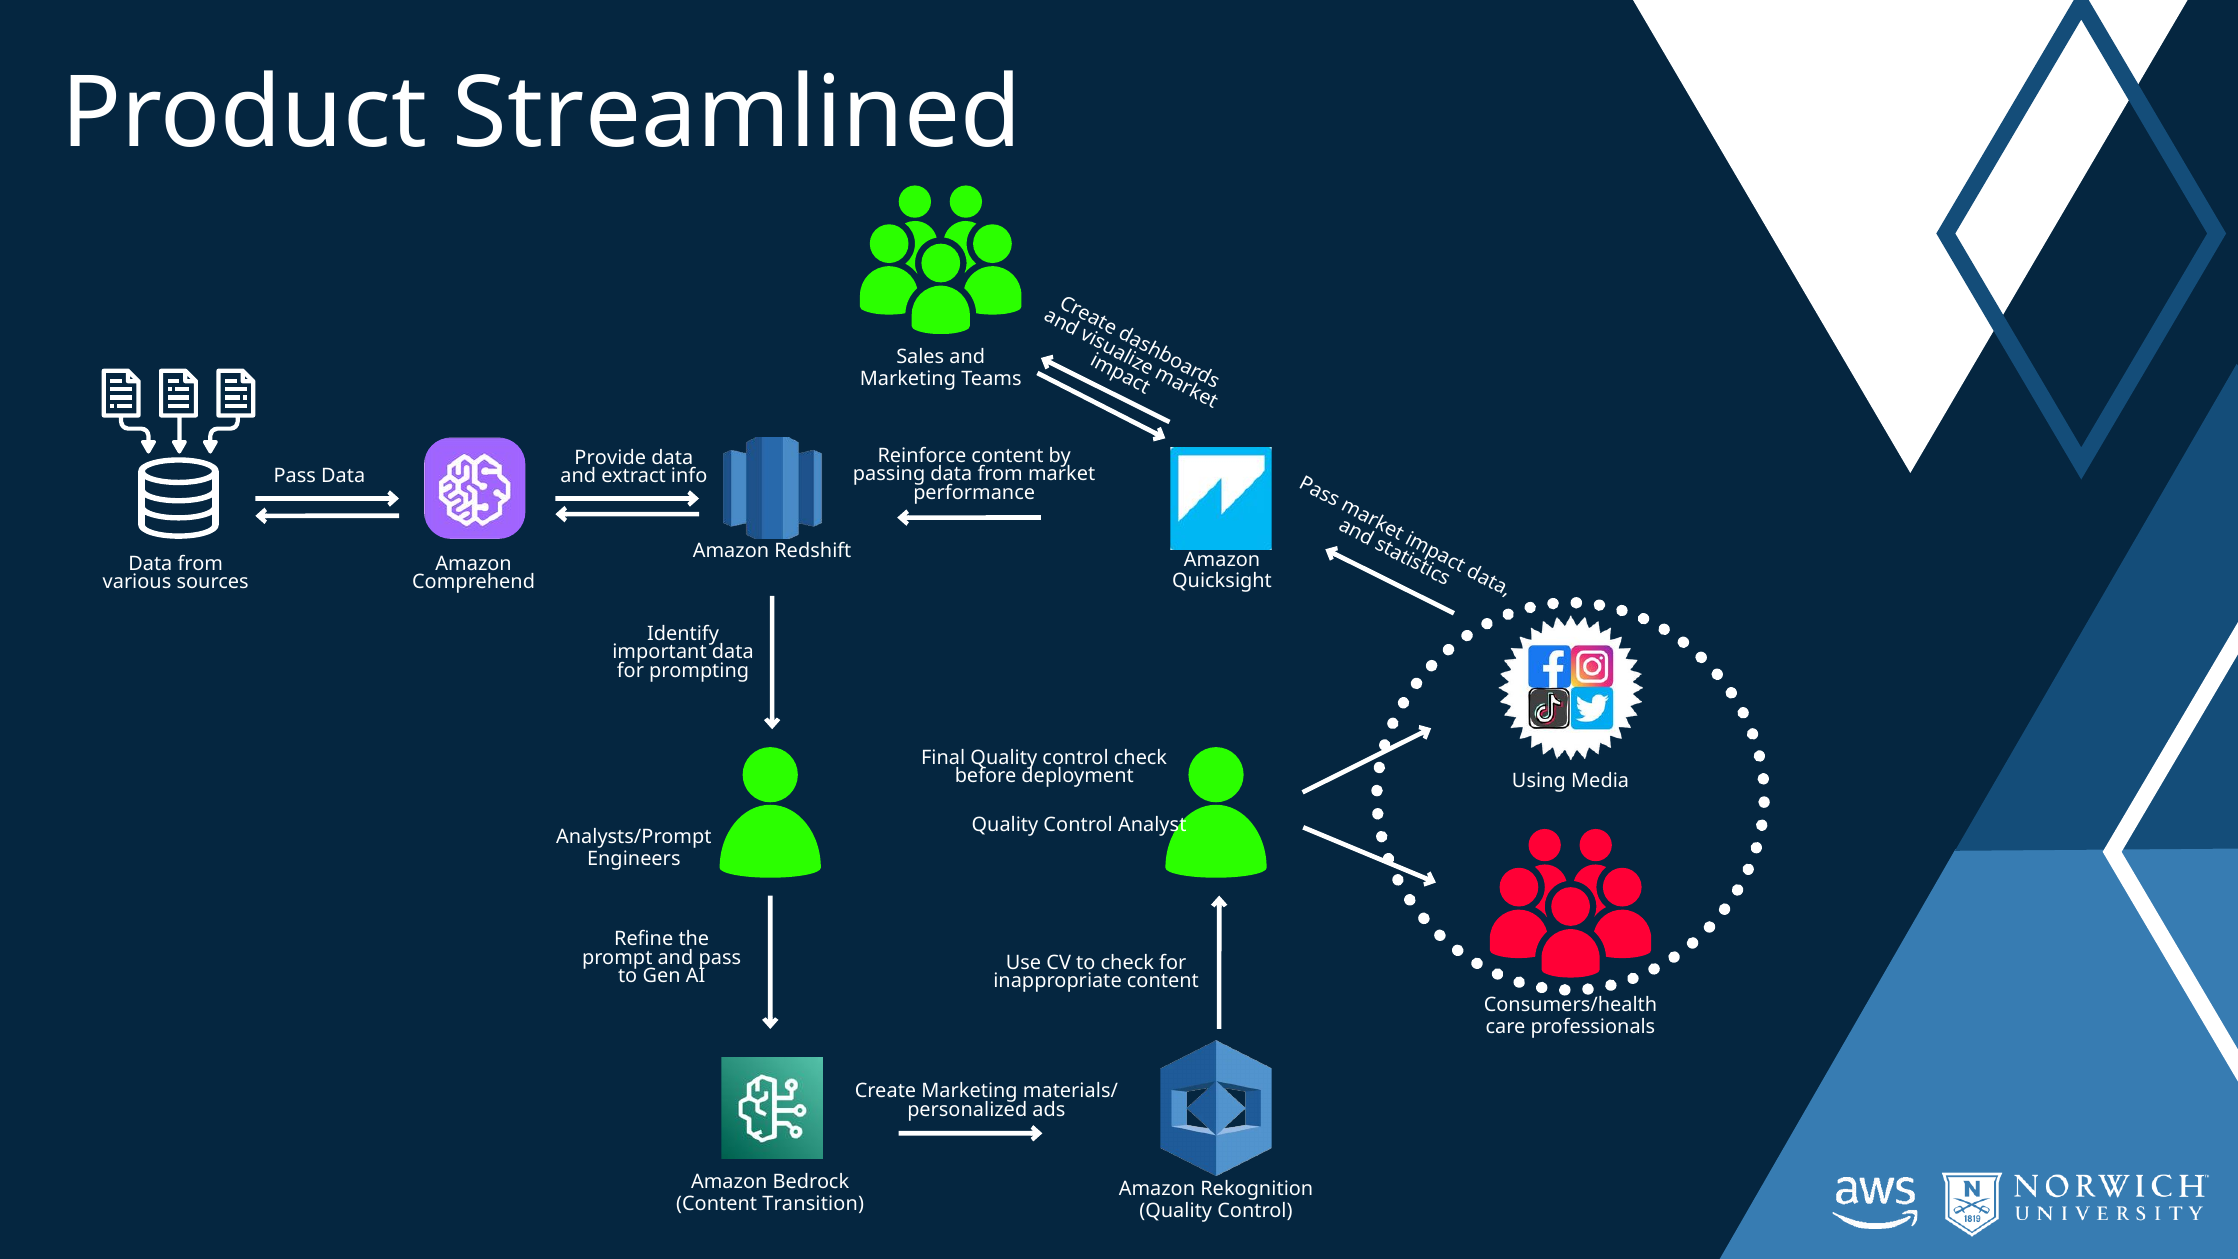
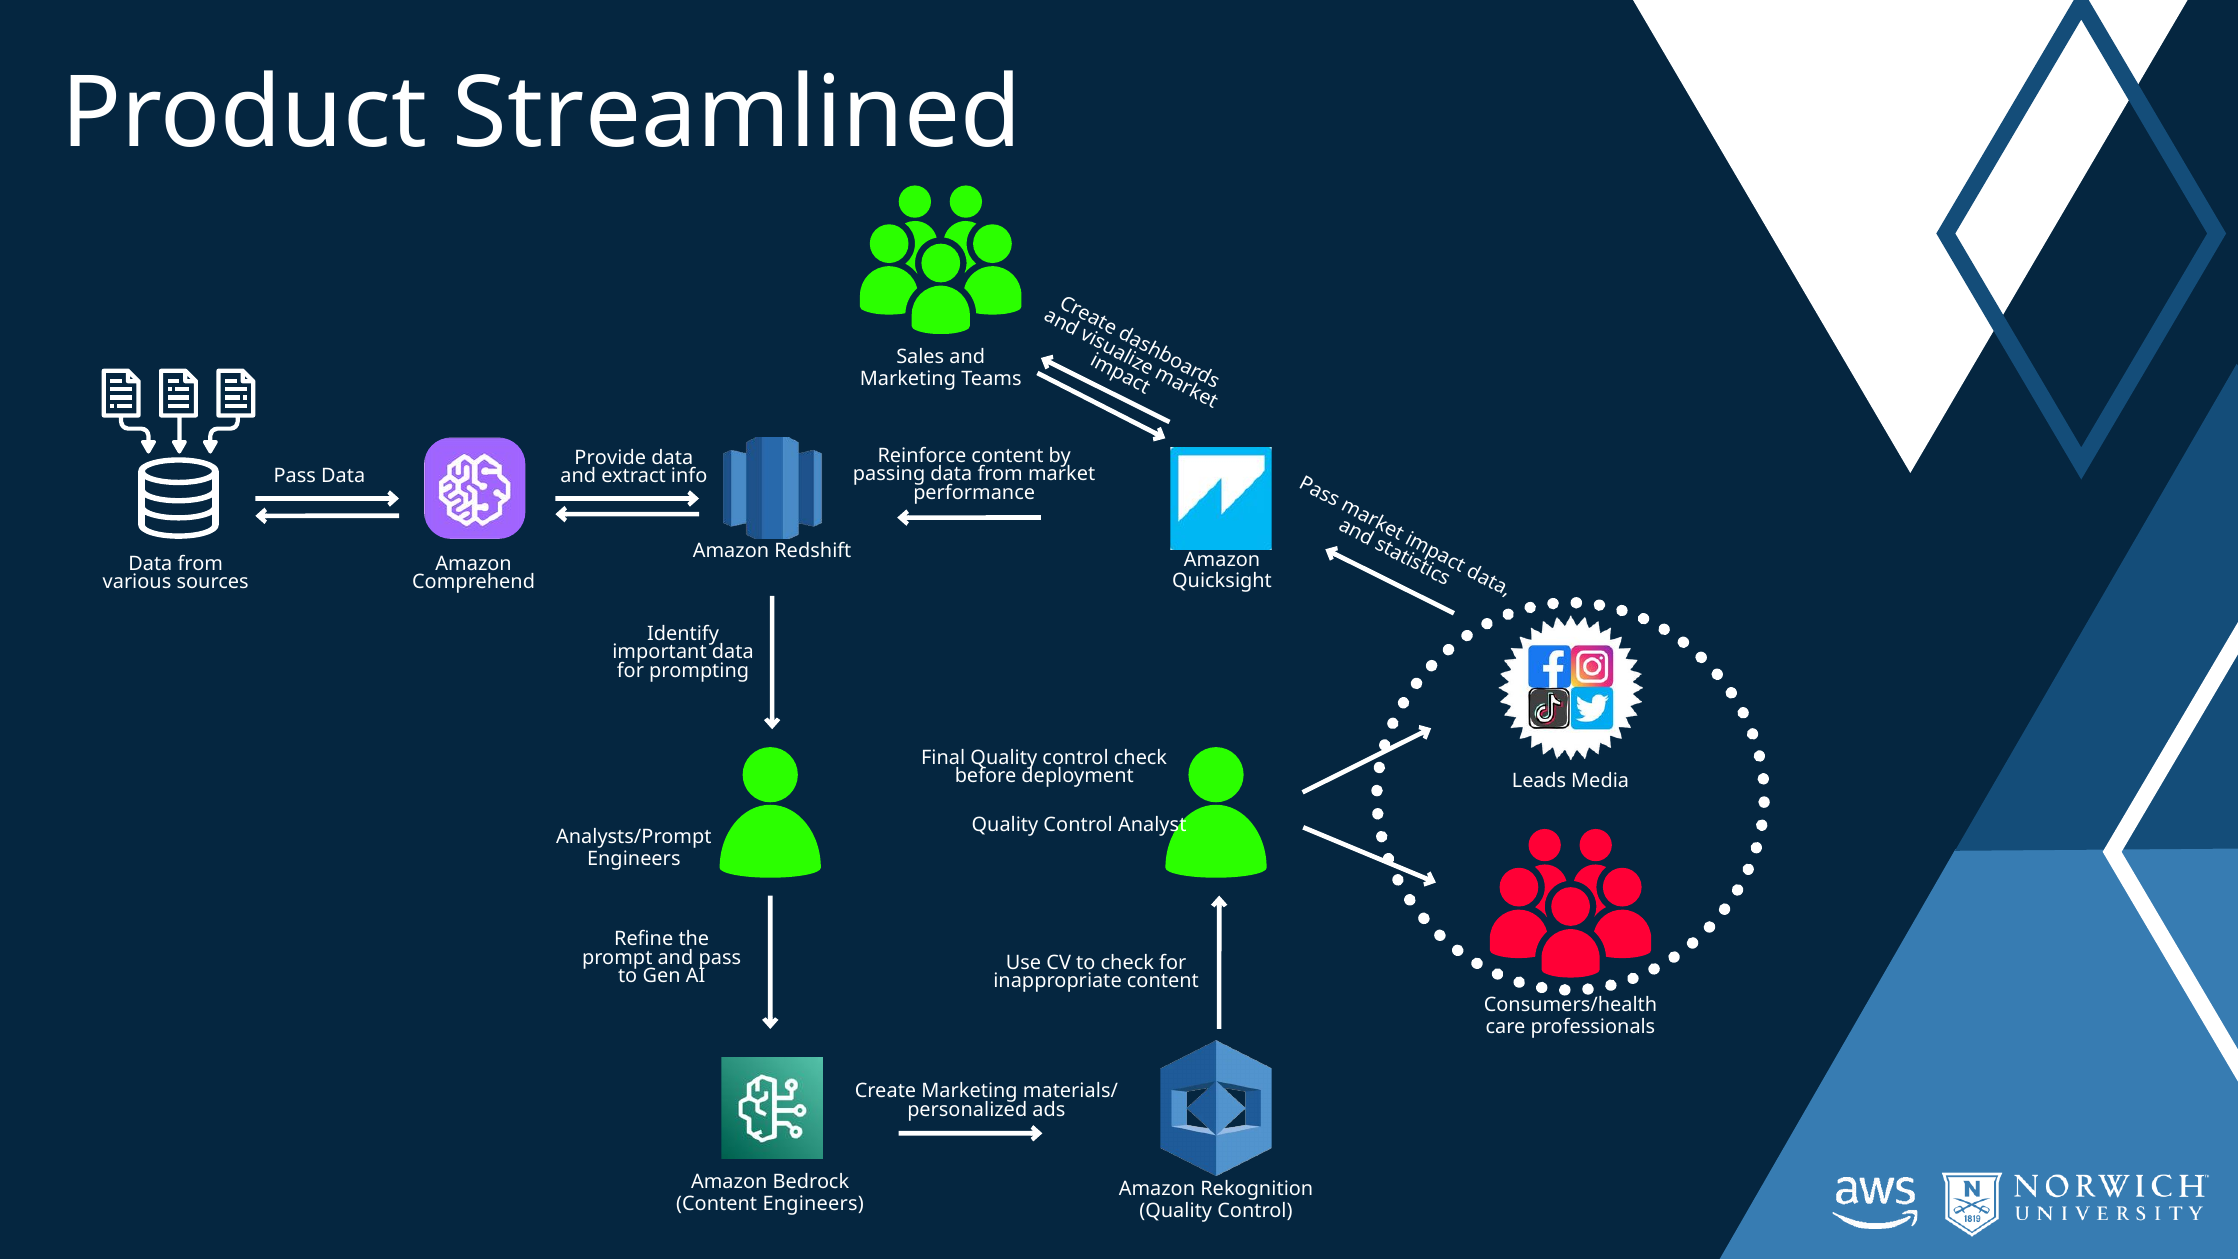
Using: Using -> Leads (1539, 781)
Content Transition: Transition -> Engineers (813, 1204)
